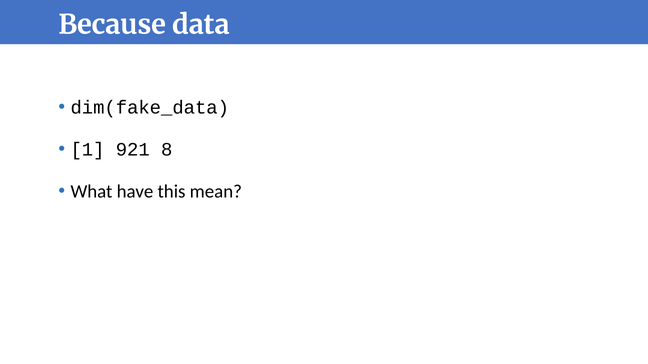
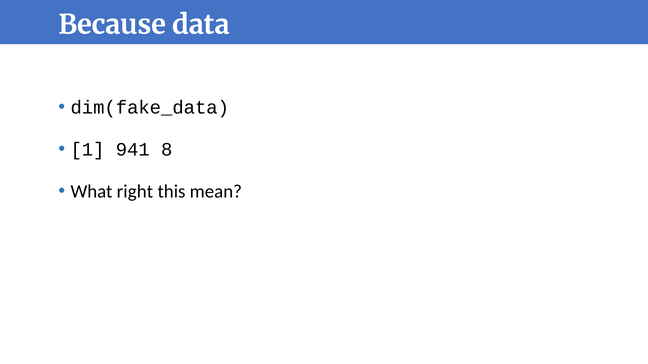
921: 921 -> 941 (133, 150)
have: have -> right (135, 192)
